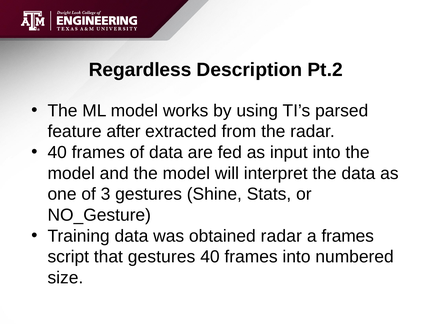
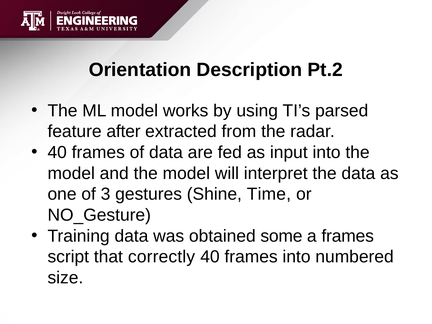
Regardless: Regardless -> Orientation (140, 70)
Stats: Stats -> Time (269, 194)
obtained radar: radar -> some (281, 236)
that gestures: gestures -> correctly (162, 257)
